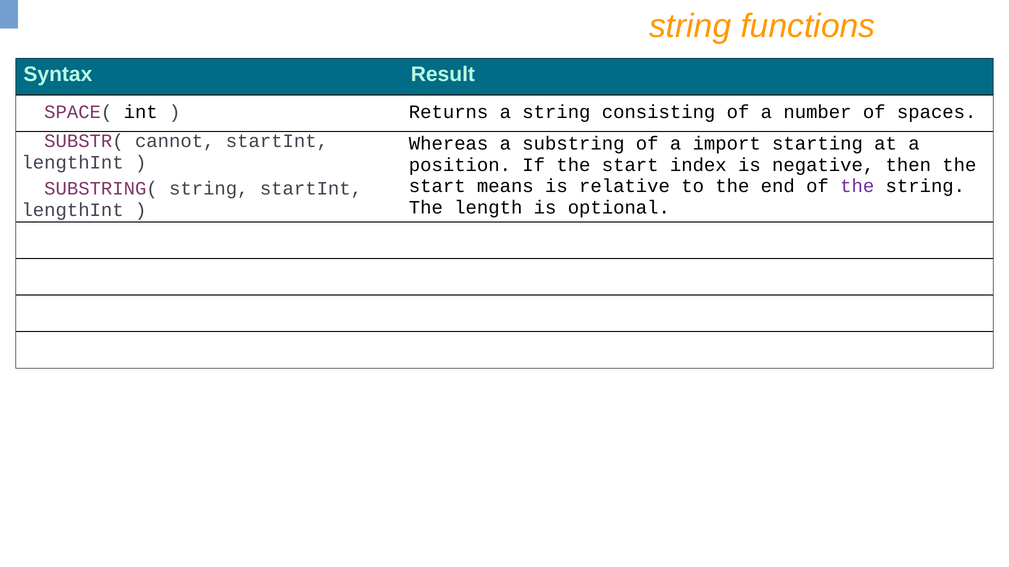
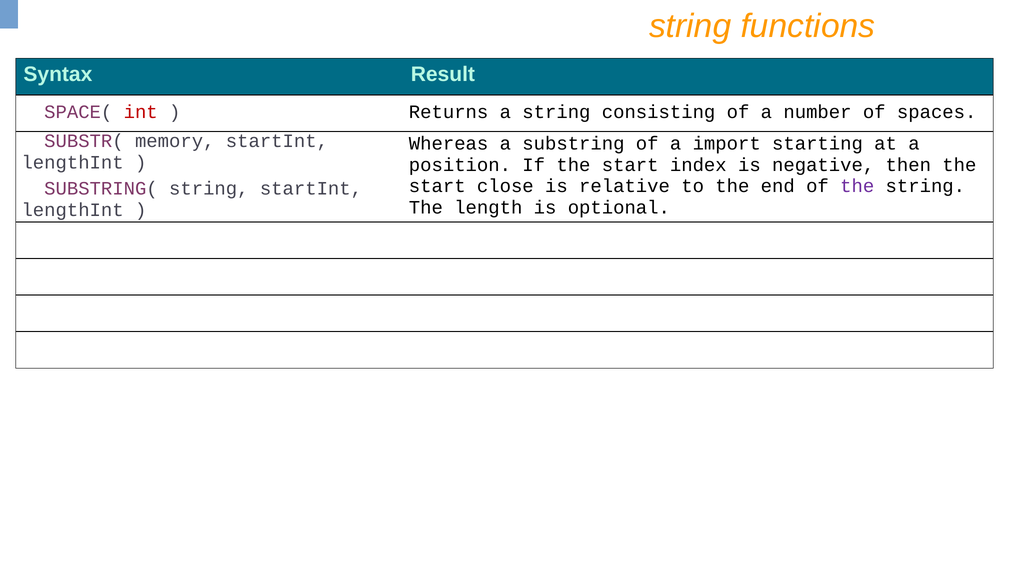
int colour: black -> red (141, 112)
cannot: cannot -> memory (175, 141)
means: means -> close (505, 186)
